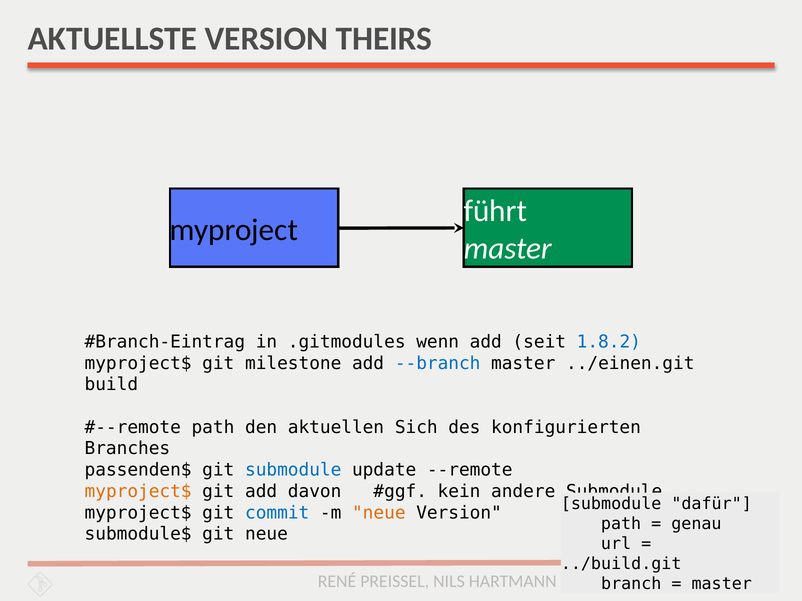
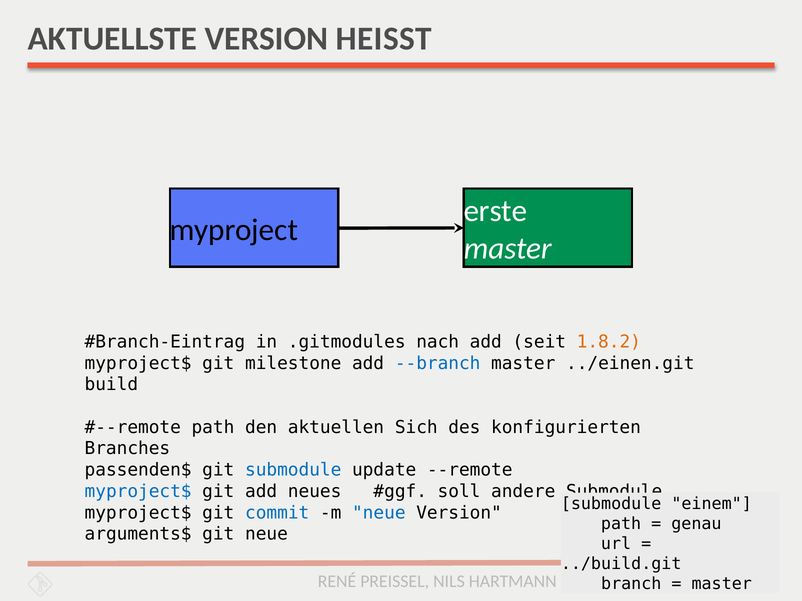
THEIRS: THEIRS -> HEISST (384, 39)
führt: führt -> erste (495, 211)
wenn: wenn -> nach (438, 342)
1.8.2 colour: blue -> orange (609, 342)
myproject$ colour: orange -> blue (138, 492)
davon: davon -> neues (315, 492)
kein: kein -> soll (459, 492)
dafür: dafür -> einem (712, 504)
neue colour: orange -> blue (379, 513)
submodule$: submodule$ -> arguments$ (138, 534)
